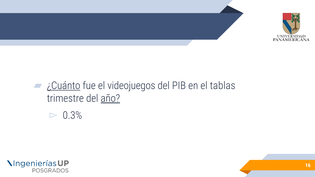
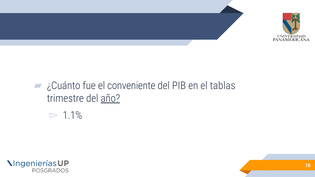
¿Cuánto underline: present -> none (64, 86)
videojuegos: videojuegos -> conveniente (131, 86)
0.3%: 0.3% -> 1.1% (72, 115)
